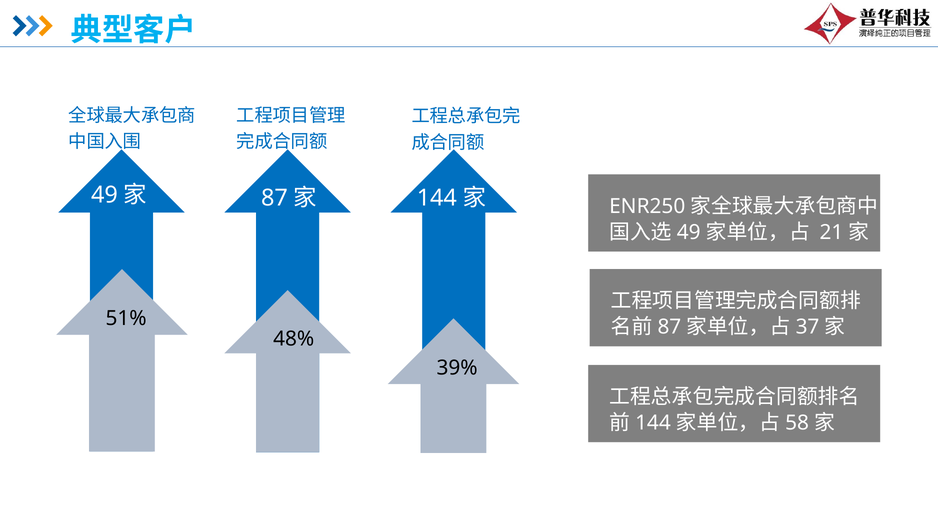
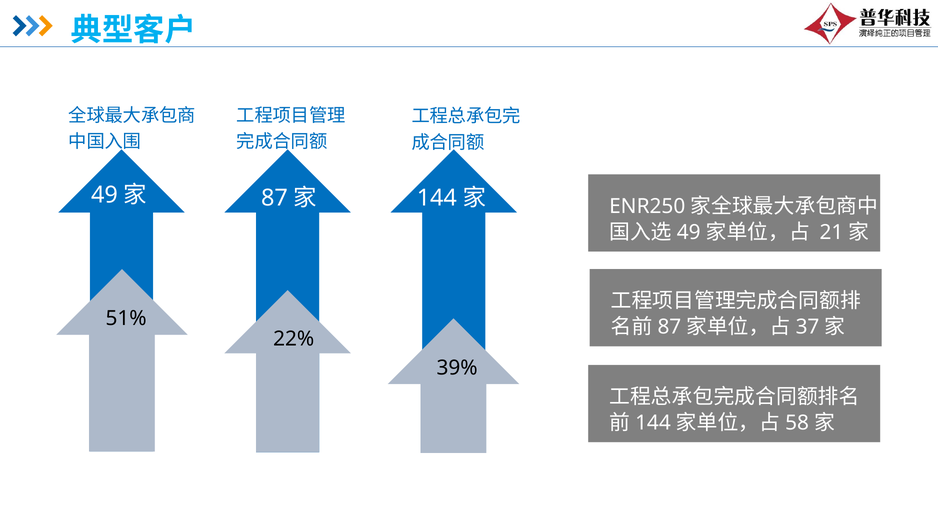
48%: 48% -> 22% (294, 339)
